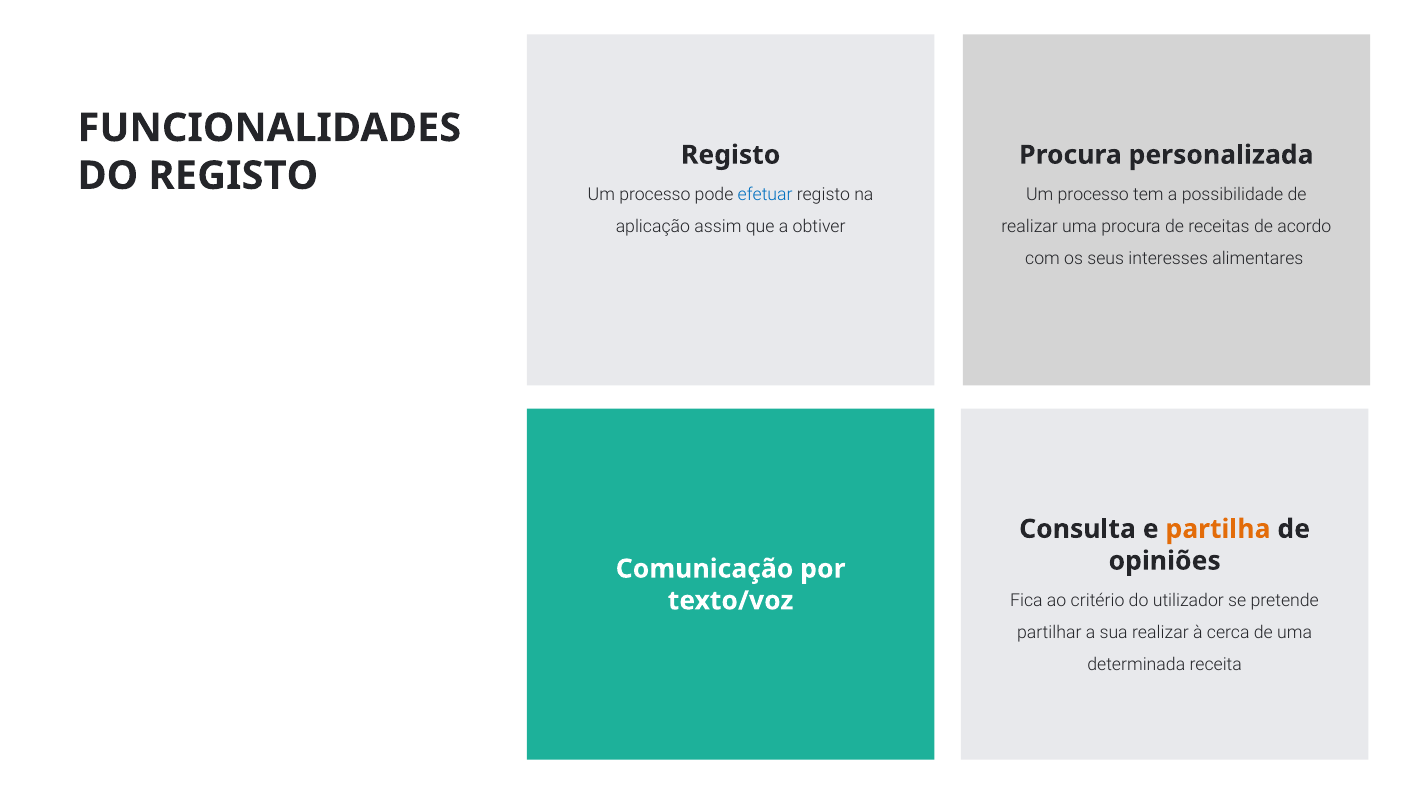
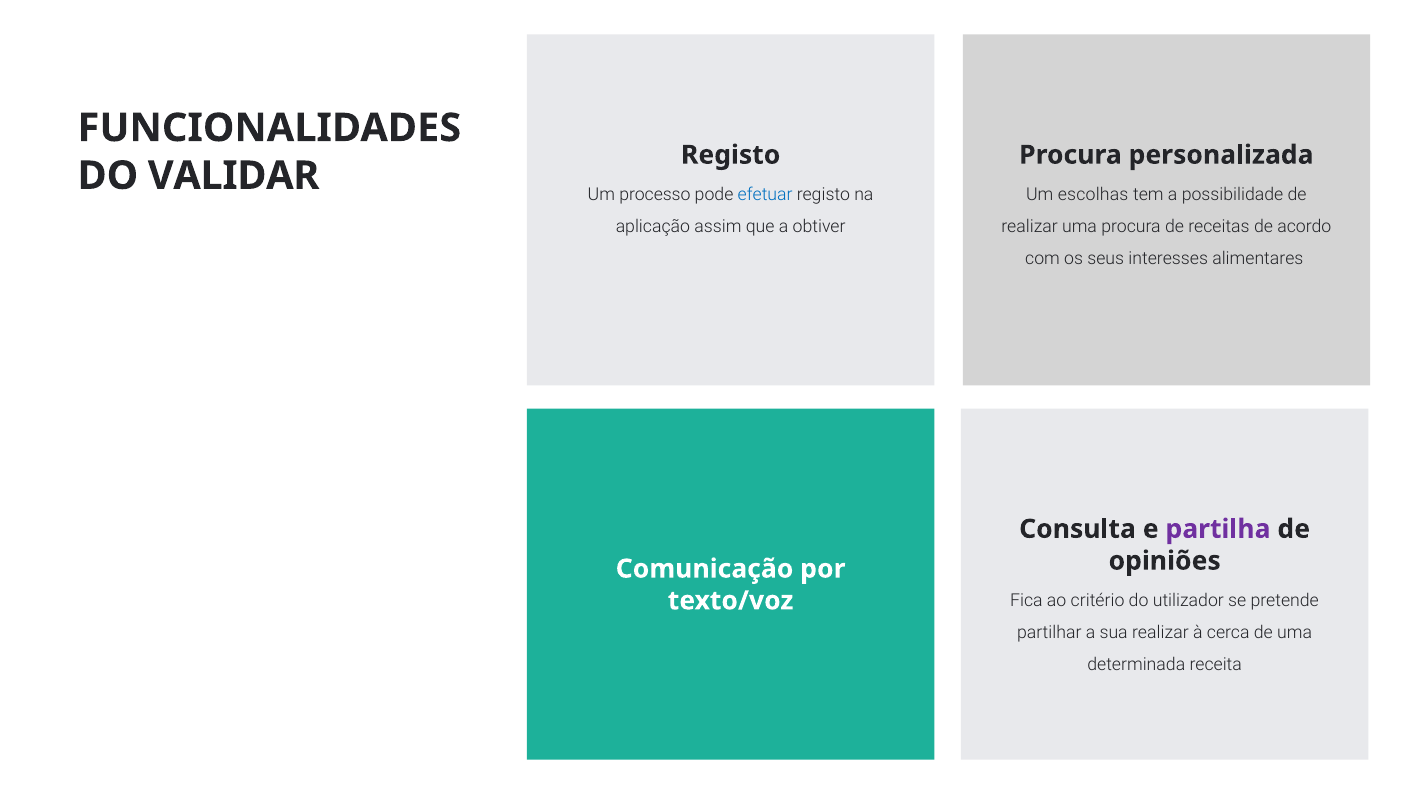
DO REGISTO: REGISTO -> VALIDAR (234, 176)
processo: processo -> escolhas (1093, 195)
partilha colour: orange -> purple (1218, 529)
